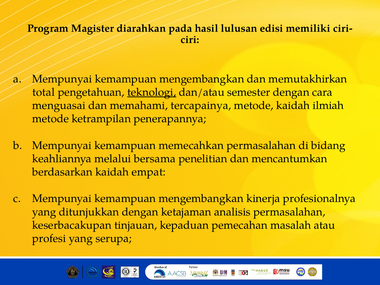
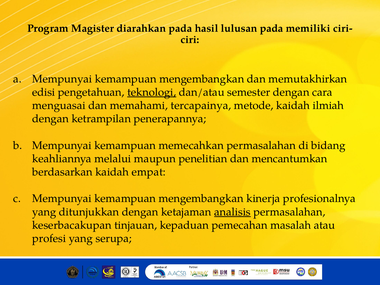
lulusan edisi: edisi -> pada (272, 28)
total: total -> edisi (44, 92)
metode: metode -> dengan (51, 119)
bersama: bersama -> maupun (155, 159)
analisis underline: none -> present (232, 212)
